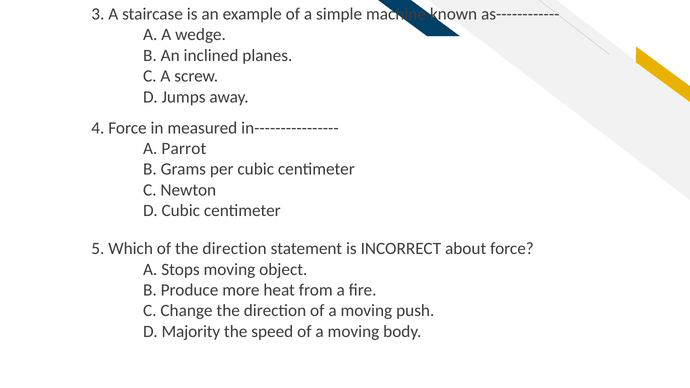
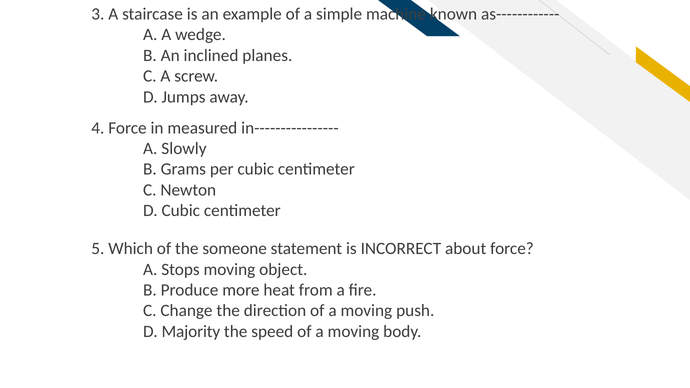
Parrot: Parrot -> Slowly (184, 149)
of the direction: direction -> someone (235, 249)
